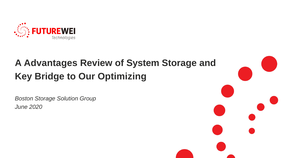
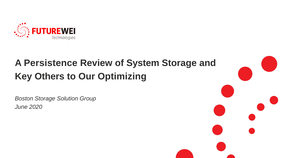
Advantages: Advantages -> Persistence (51, 63)
Bridge: Bridge -> Others (50, 77)
